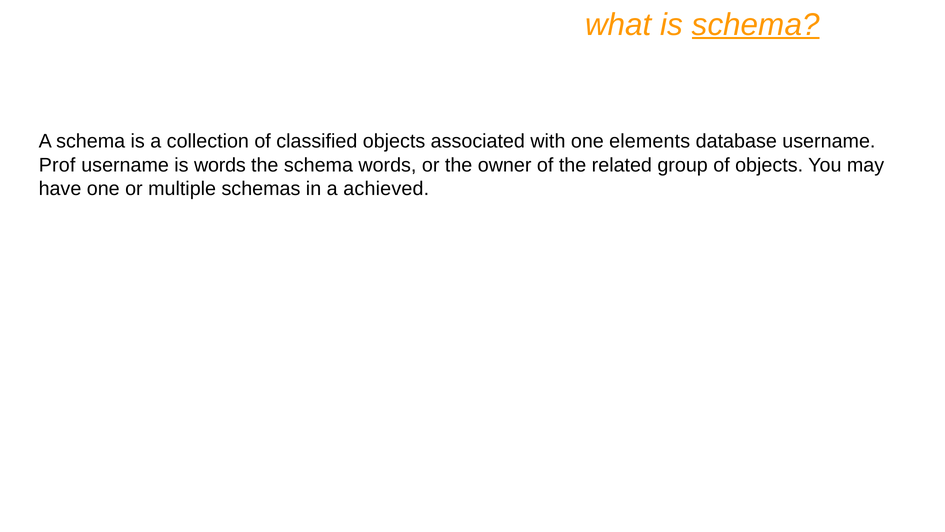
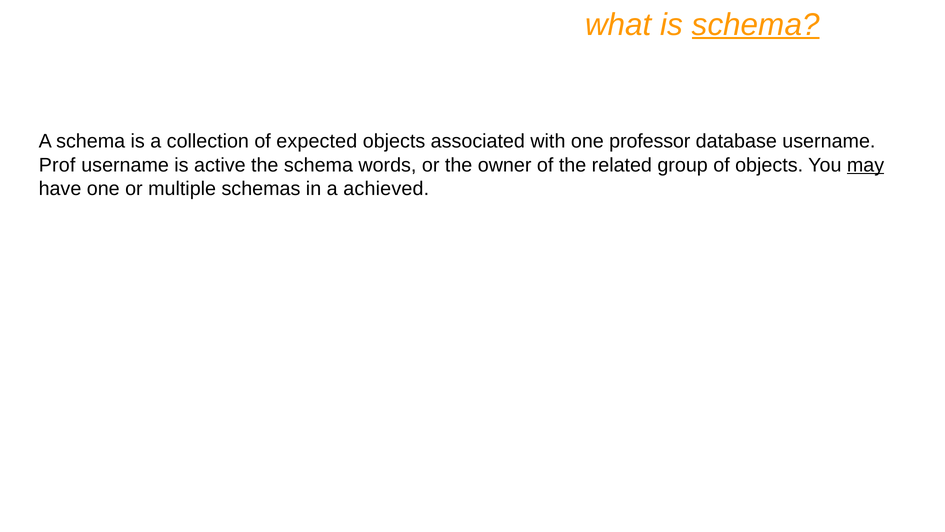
classified: classified -> expected (317, 141)
elements: elements -> professor (650, 141)
is words: words -> active (220, 165)
may underline: none -> present (866, 165)
